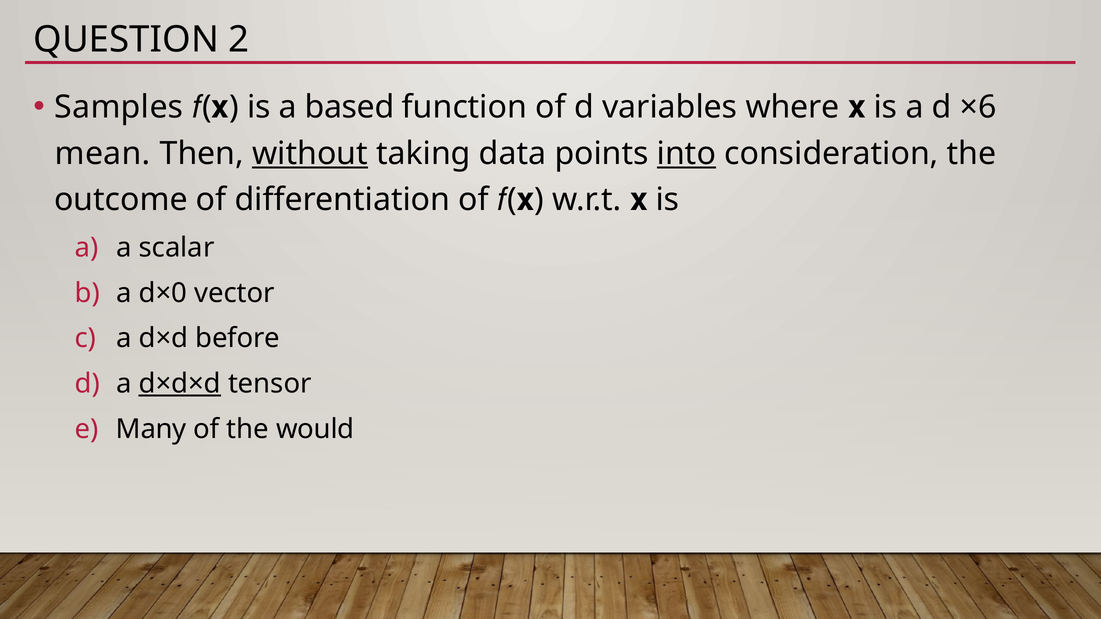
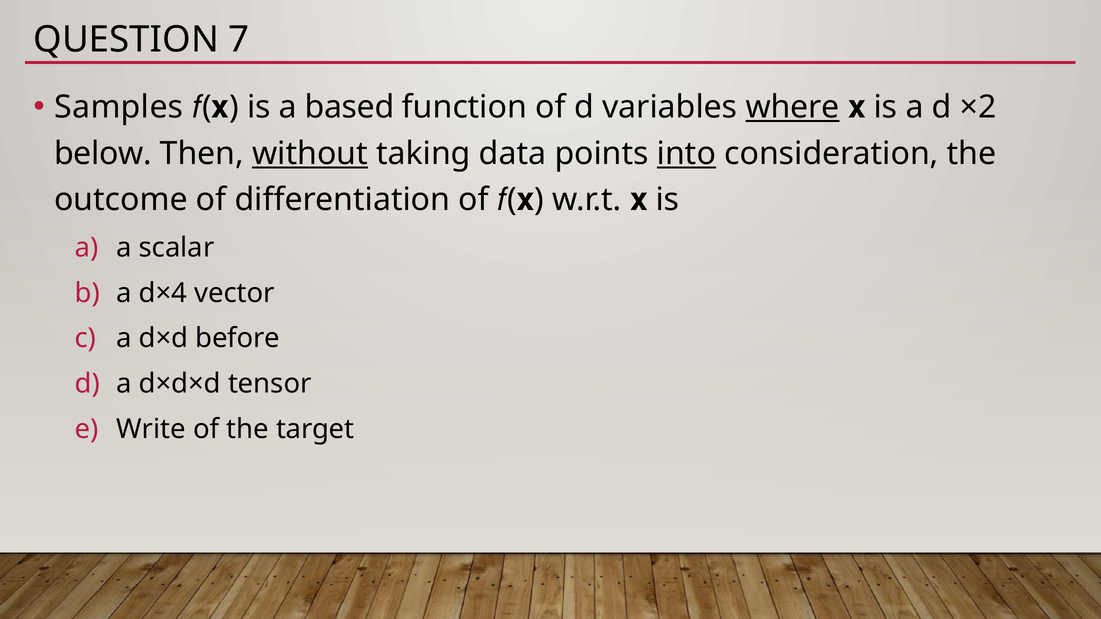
2: 2 -> 7 (239, 40)
where underline: none -> present (793, 107)
×6: ×6 -> ×2 (978, 107)
mean: mean -> below (103, 154)
d×0: d×0 -> d×4 (163, 293)
d×d×d underline: present -> none (180, 384)
Many: Many -> Write (151, 429)
would: would -> target (315, 429)
